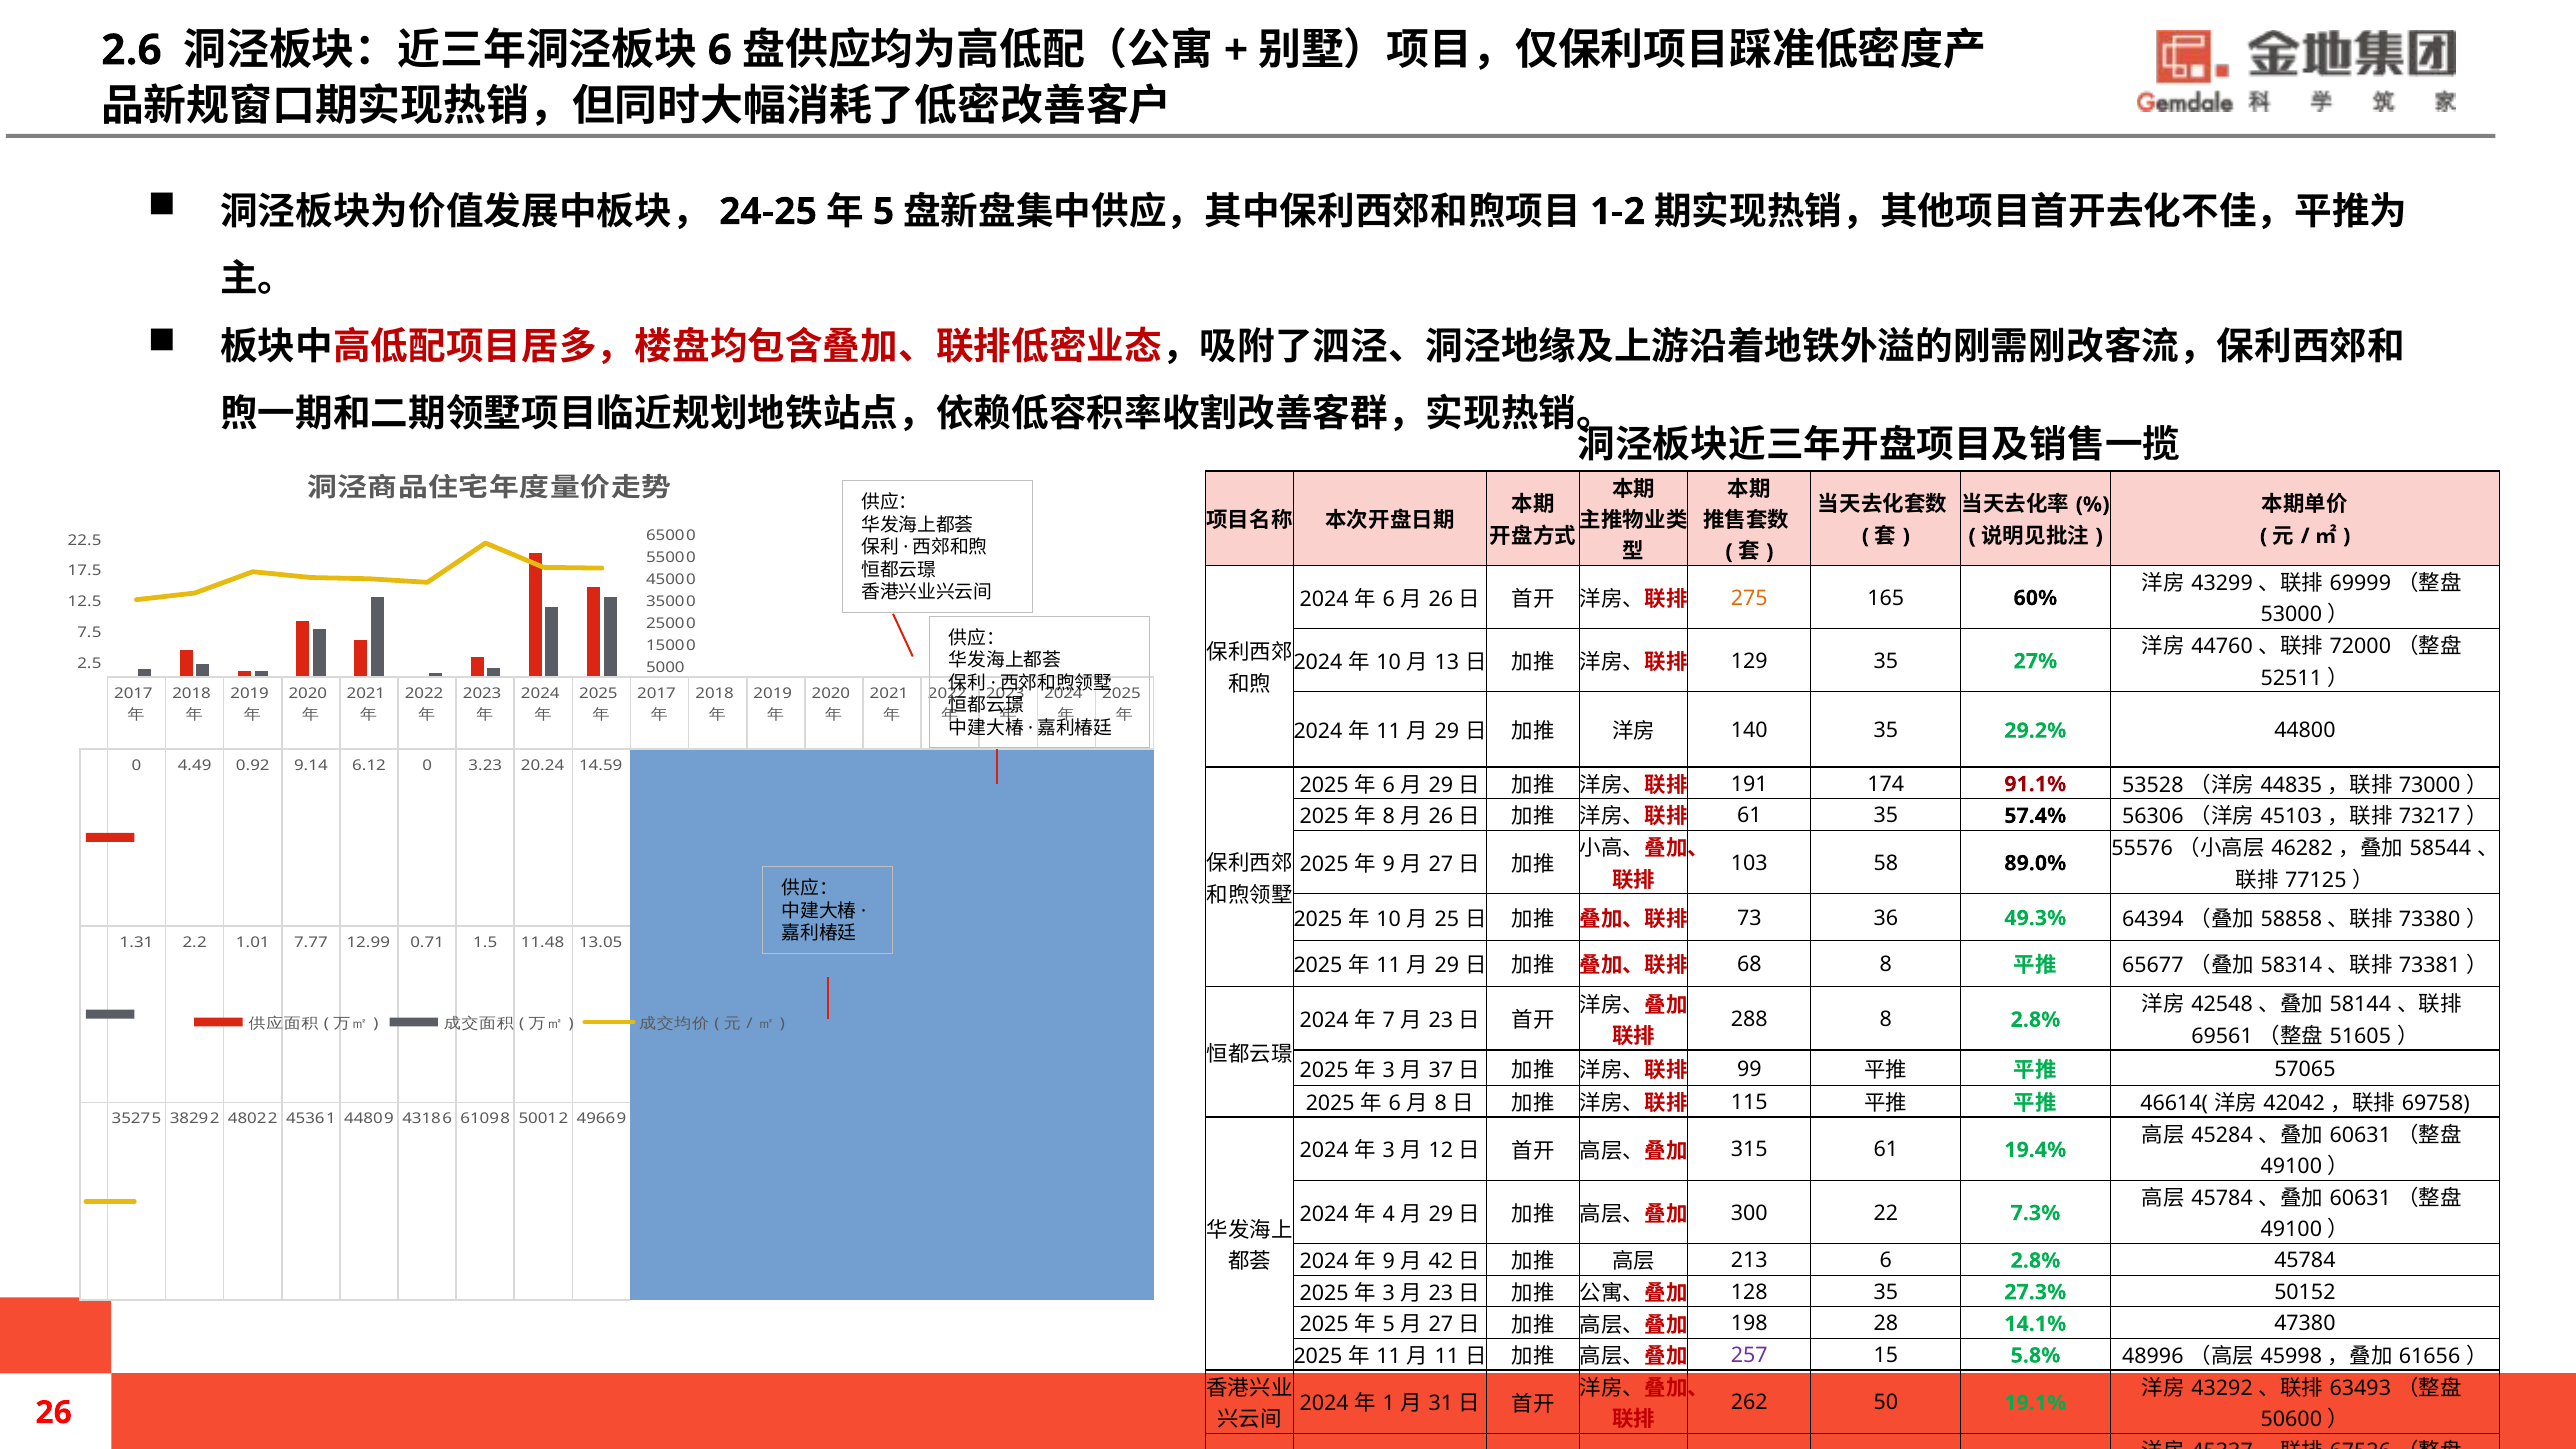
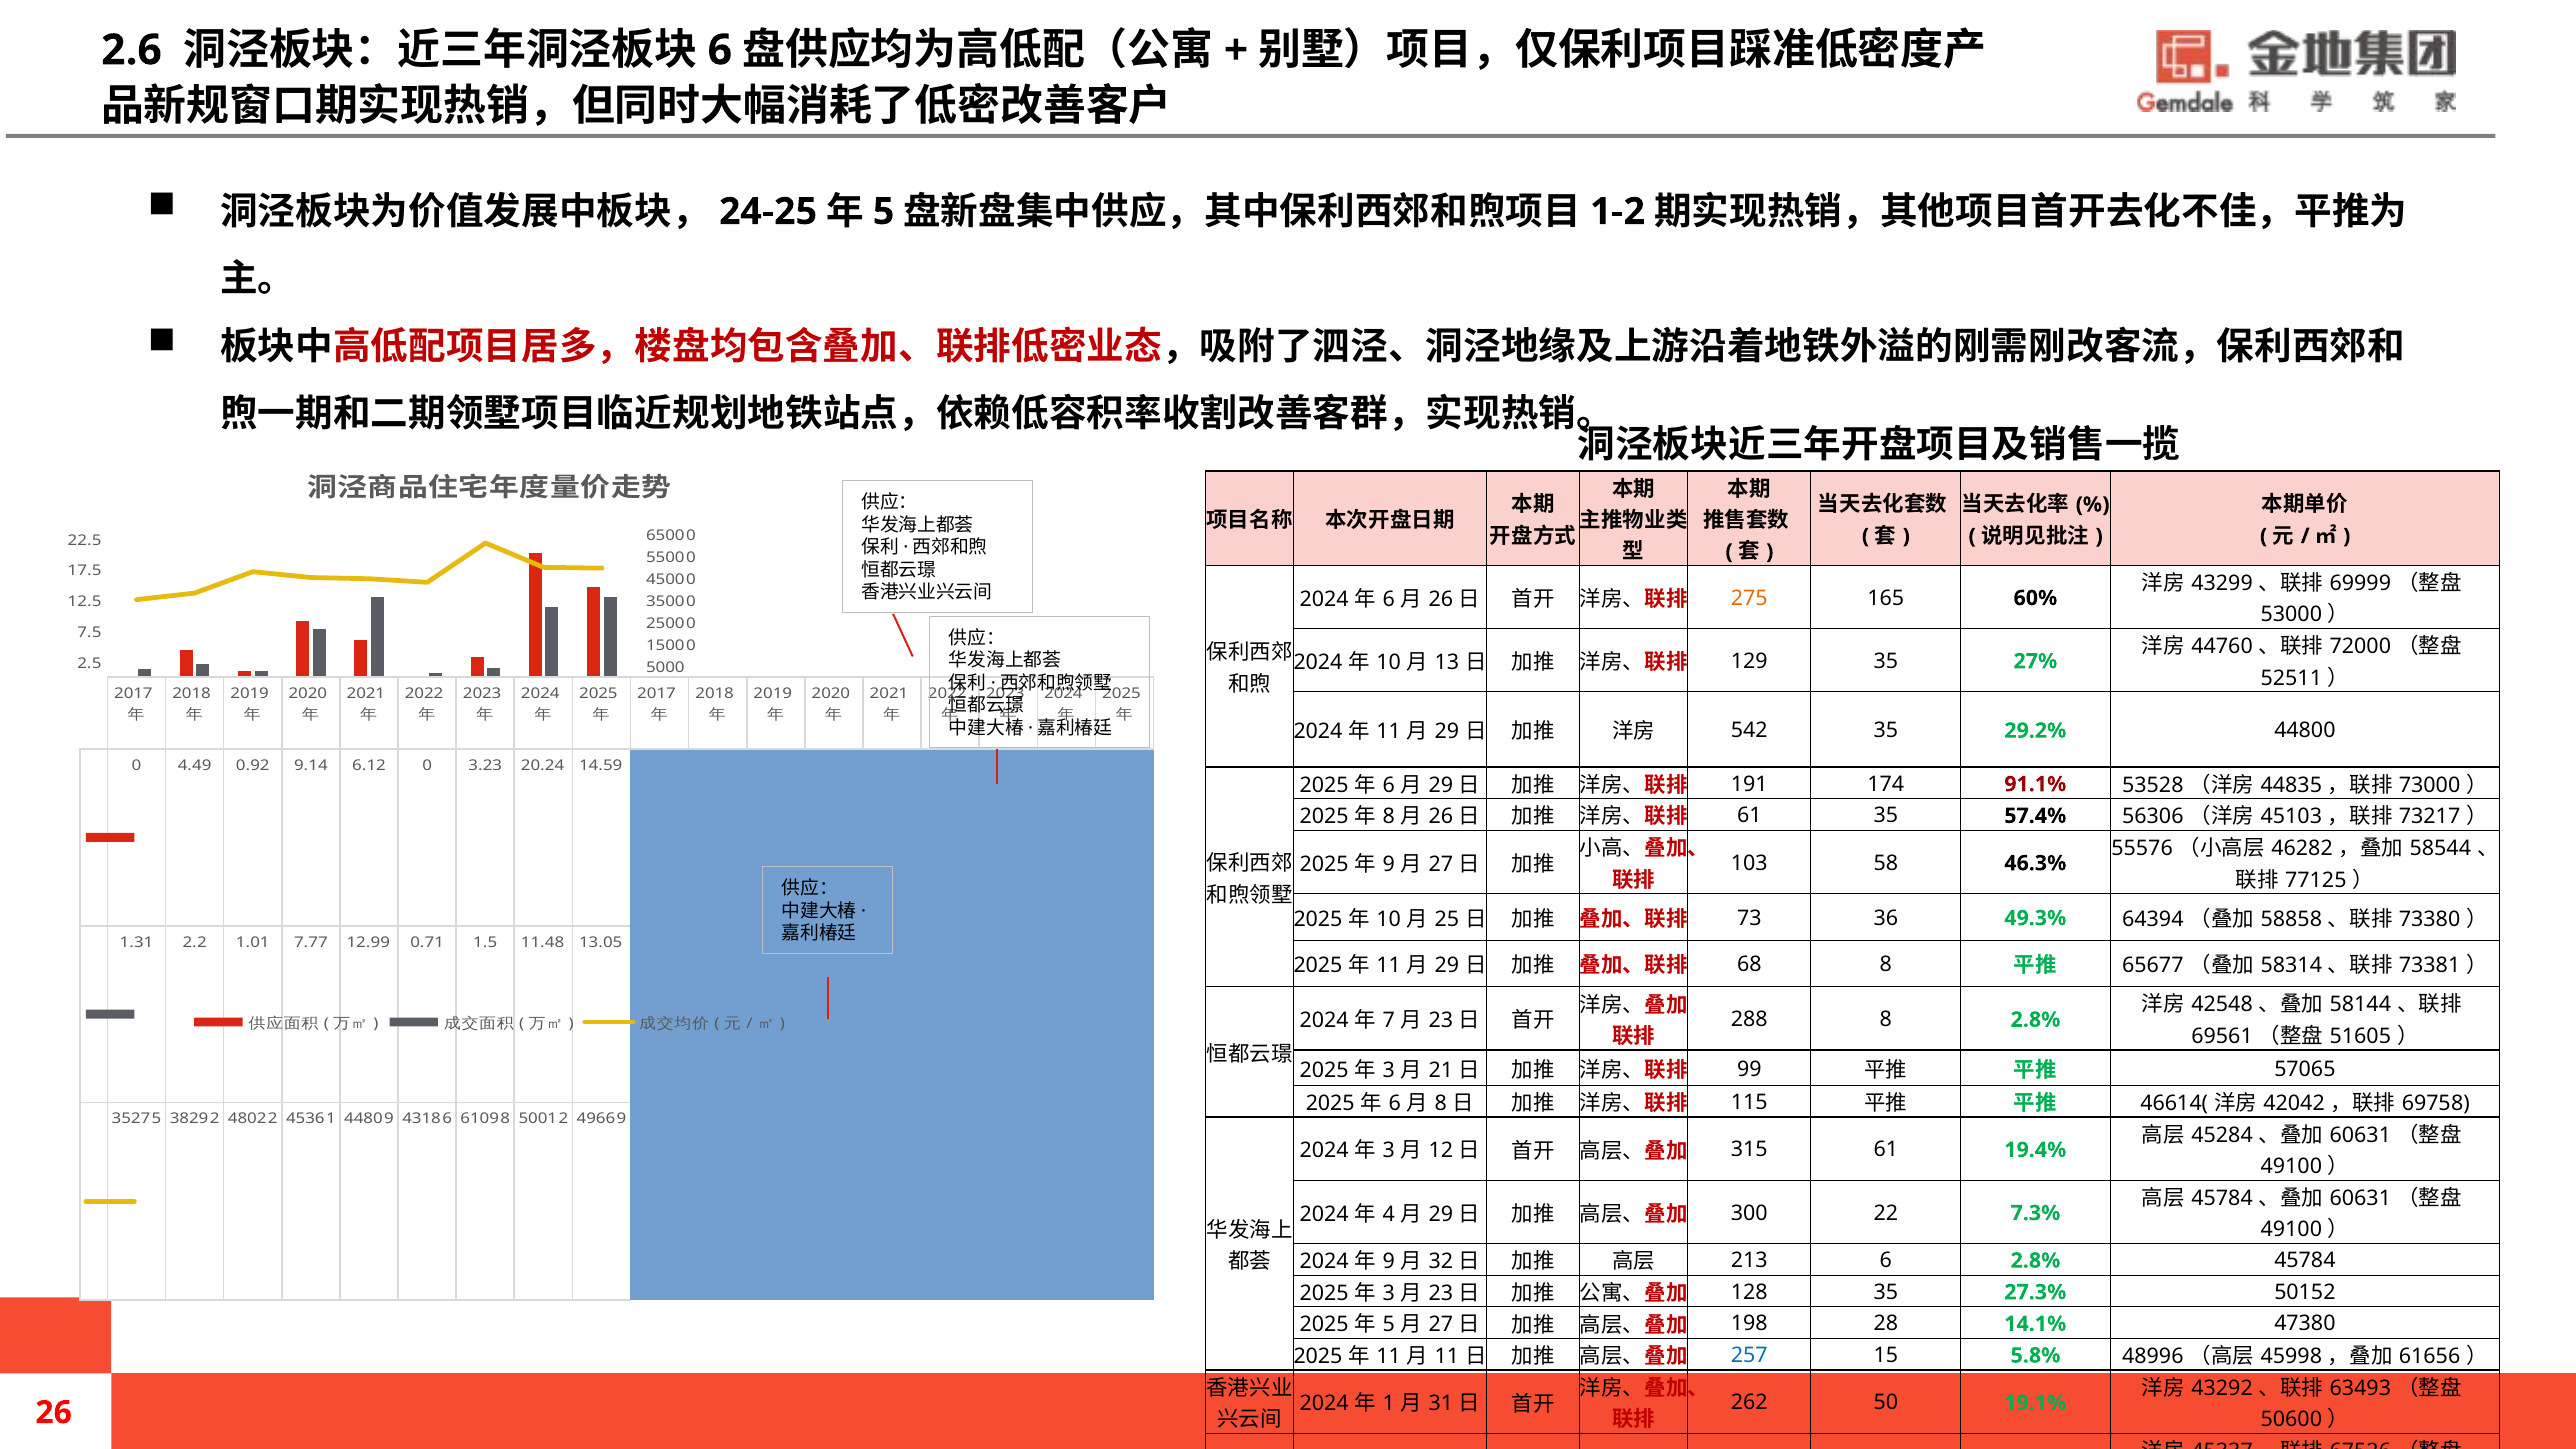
140: 140 -> 542 (1749, 731)
89.0%: 89.0% -> 46.3% (2035, 863)
37: 37 -> 21 (1441, 1070)
42: 42 -> 32 (1441, 1261)
257 colour: purple -> blue (1749, 1355)
